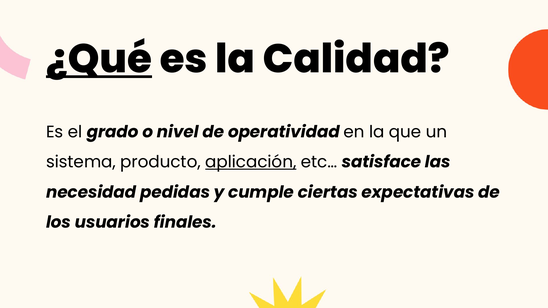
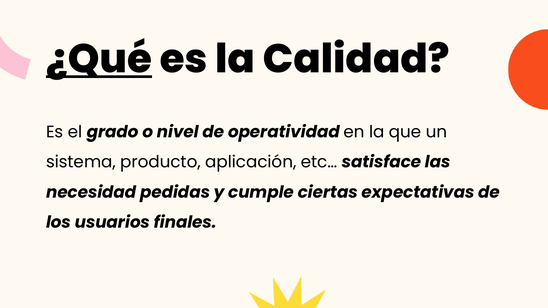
aplicación underline: present -> none (251, 162)
